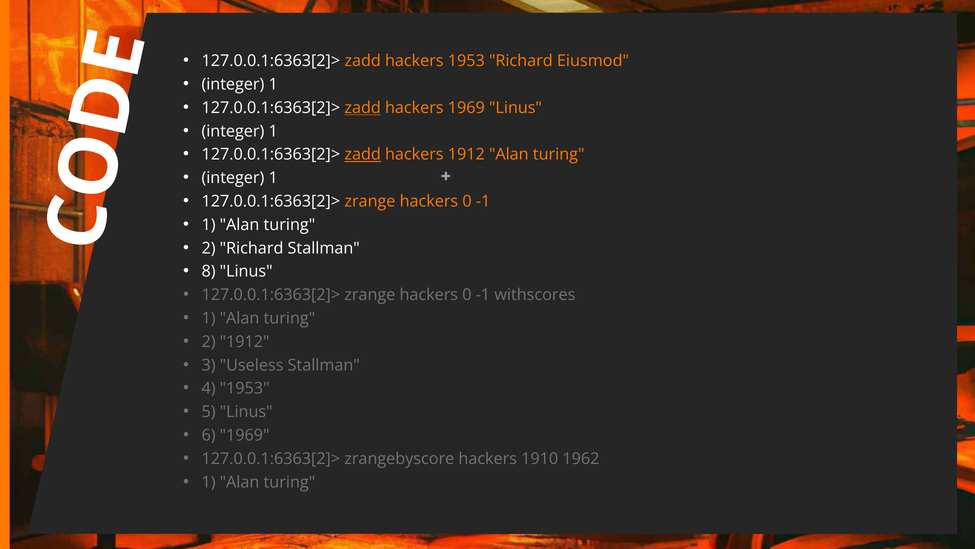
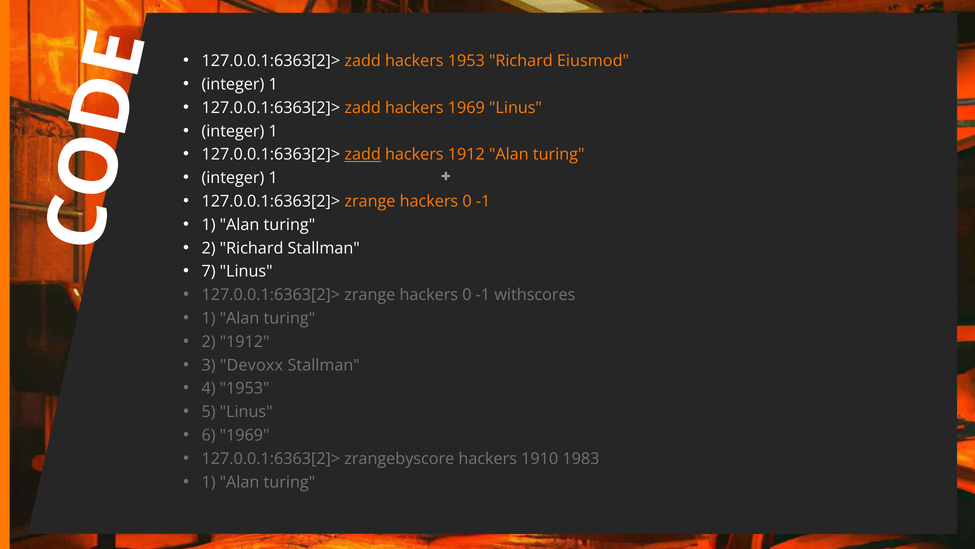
zadd underline: present -> none (363, 108)
8: 8 -> 7 (209, 271)
Useless: Useless -> Devoxx (251, 365)
1962: 1962 -> 1983 (581, 458)
